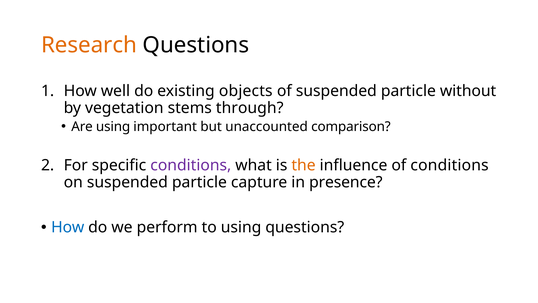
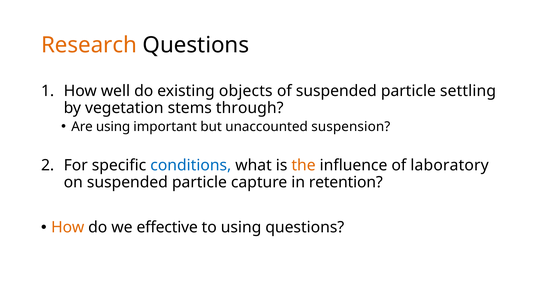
without: without -> settling (468, 91)
comparison: comparison -> suspension (351, 126)
conditions colour: purple -> blue (191, 165)
of conditions: conditions -> laboratory (450, 165)
presence: presence -> retention (346, 182)
How colour: blue -> orange (68, 227)
perform: perform -> effective (167, 227)
